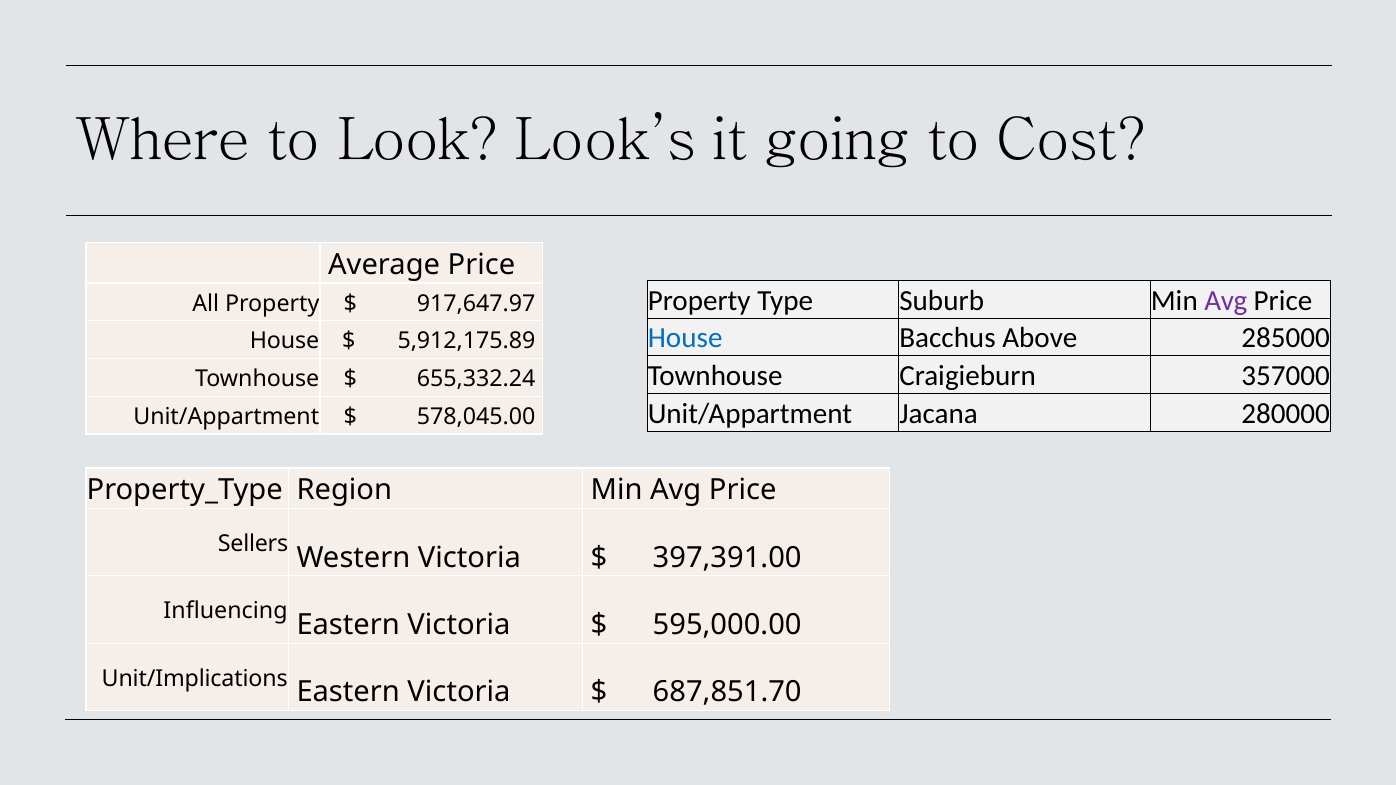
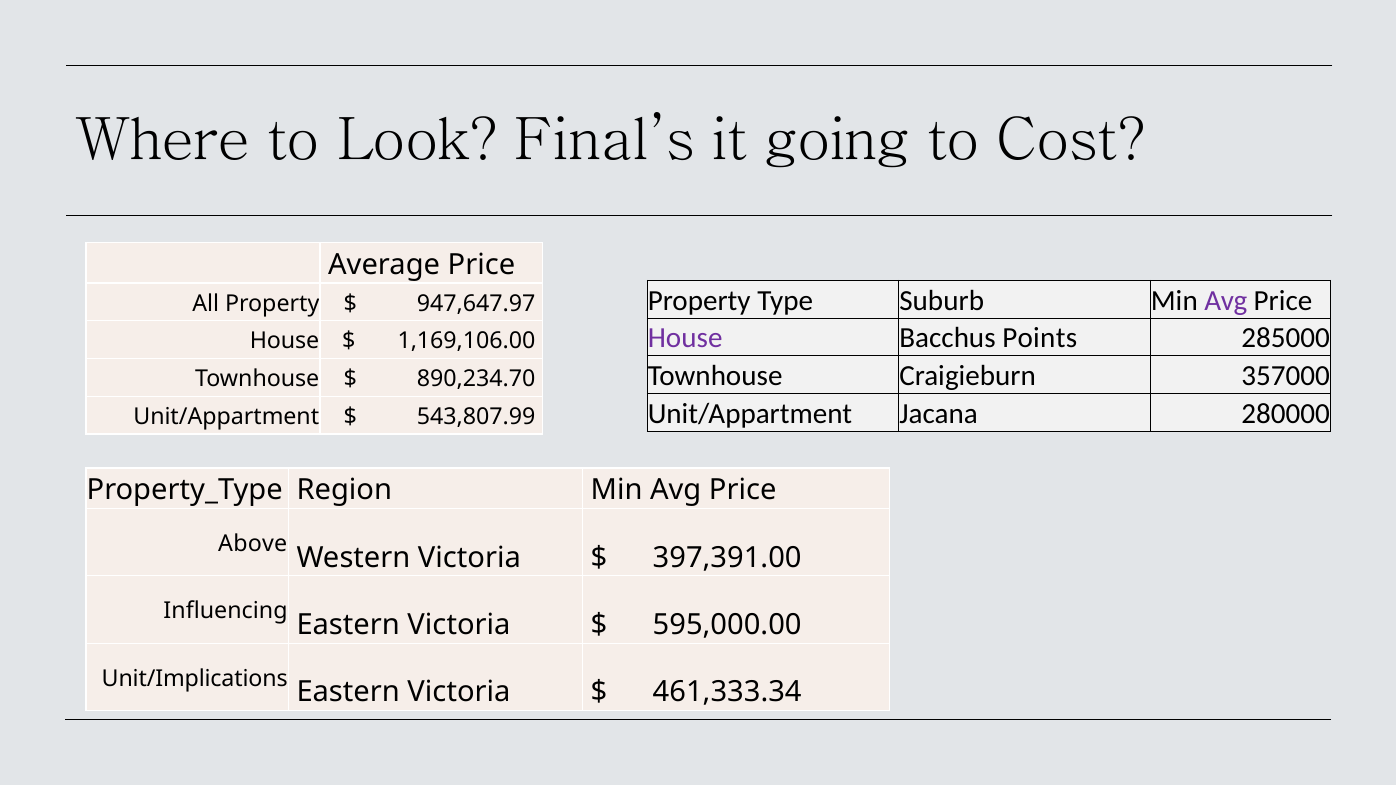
Look’s: Look’s -> Final’s (605, 141)
917,647.97: 917,647.97 -> 947,647.97 (476, 304)
House colour: blue -> purple (685, 338)
Above: Above -> Points (1040, 338)
5,912,175.89: 5,912,175.89 -> 1,169,106.00 (466, 341)
655,332.24: 655,332.24 -> 890,234.70 (476, 379)
578,045.00: 578,045.00 -> 543,807.99 (476, 417)
Sellers: Sellers -> Above (253, 544)
687,851.70: 687,851.70 -> 461,333.34 (727, 693)
